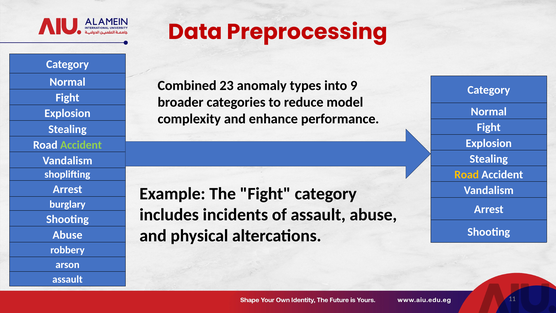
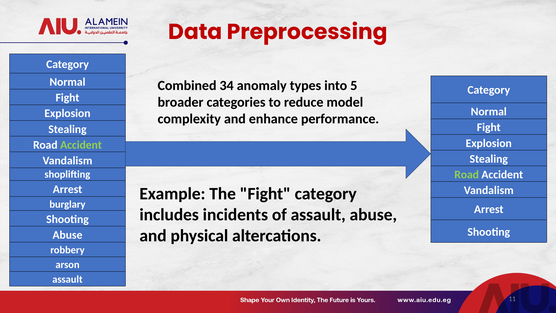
23: 23 -> 34 (227, 86)
9: 9 -> 5 (354, 86)
Road colour: yellow -> light green (467, 175)
